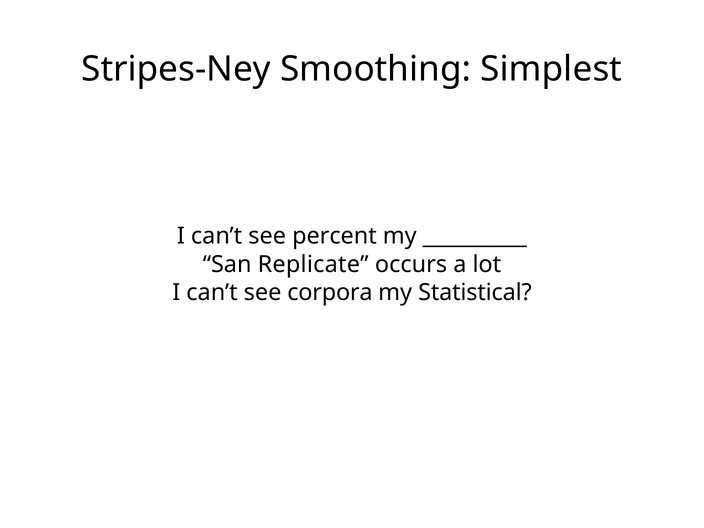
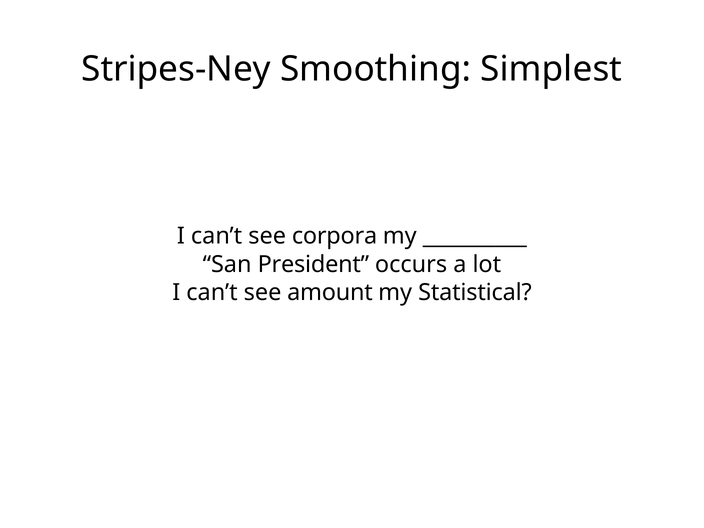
percent: percent -> corpora (335, 236)
Replicate: Replicate -> President (313, 264)
corpora: corpora -> amount (330, 293)
